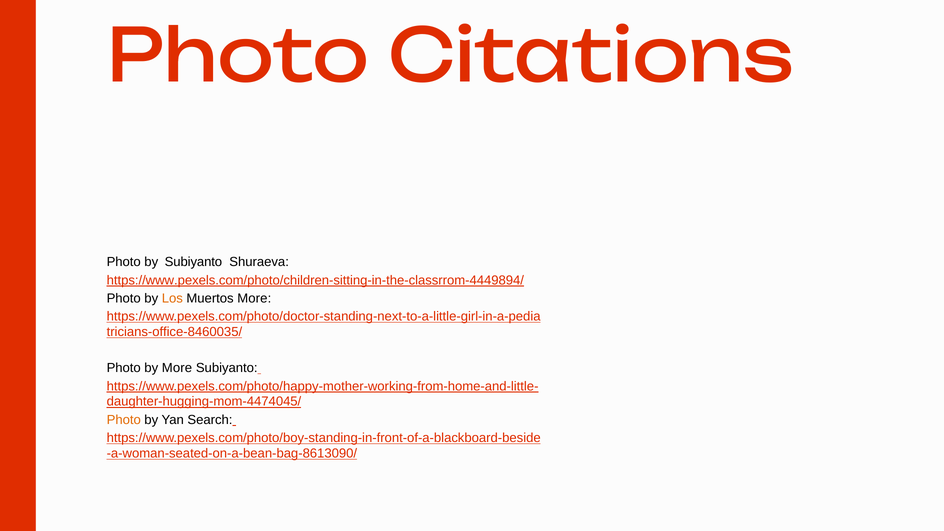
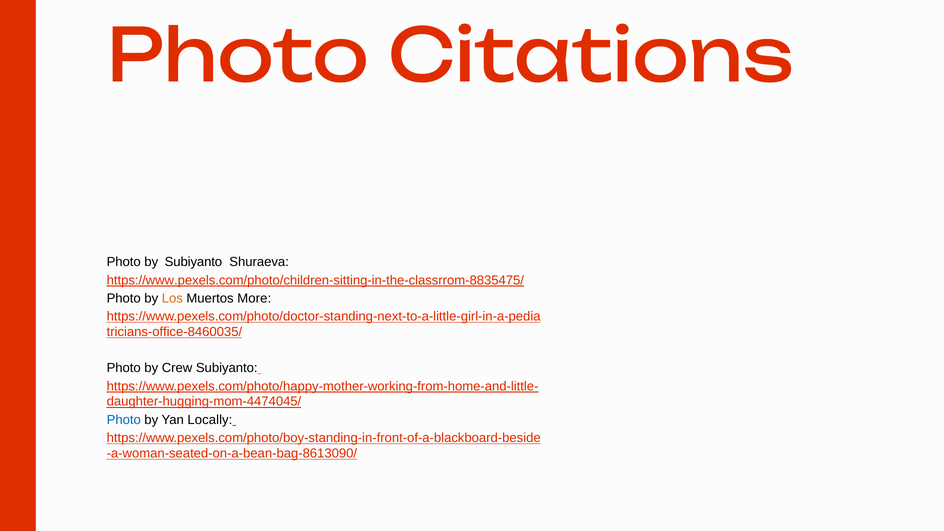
https://www.pexels.com/photo/children-sitting-in-the-classrrom-4449894/: https://www.pexels.com/photo/children-sitting-in-the-classrrom-4449894/ -> https://www.pexels.com/photo/children-sitting-in-the-classrrom-8835475/ (315, 280)
by More: More -> Crew (177, 368)
Photo colour: orange -> blue (124, 420)
Search: Search -> Locally (210, 420)
